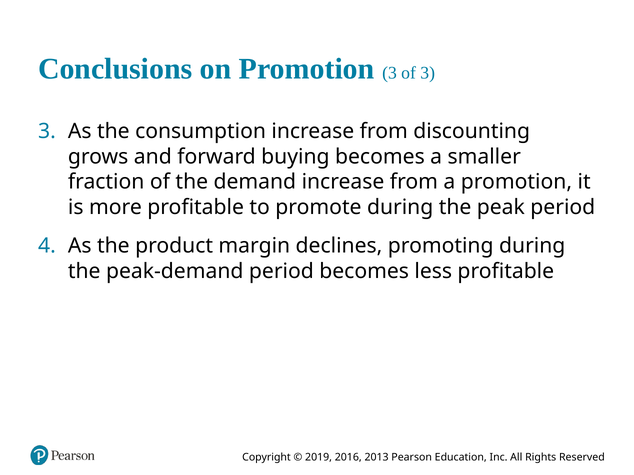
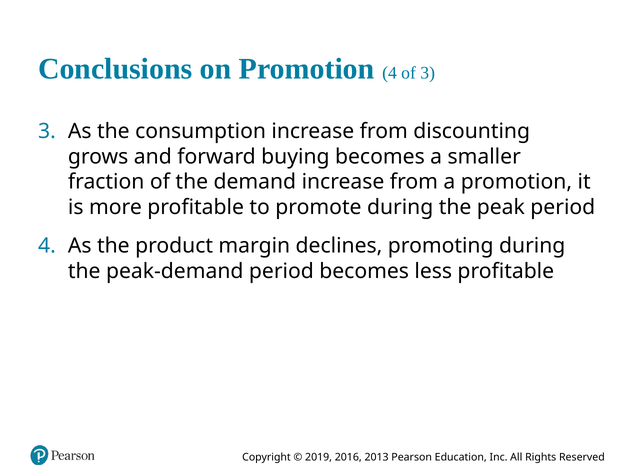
Promotion 3: 3 -> 4 (390, 73)
